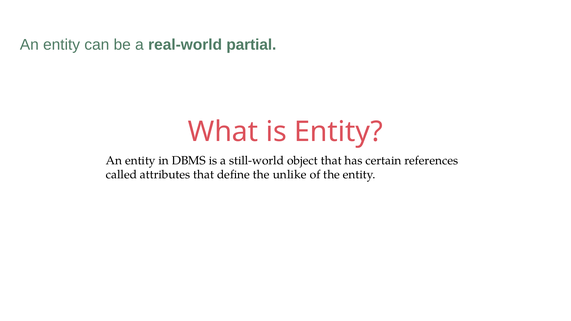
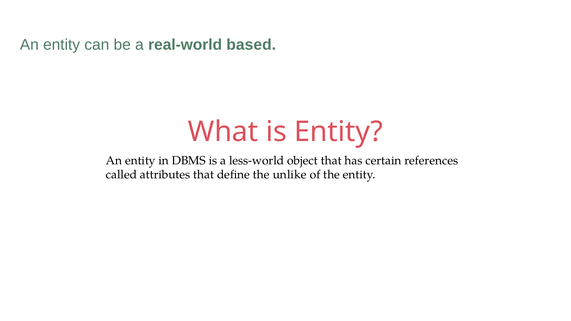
partial: partial -> based (251, 45)
still-world: still-world -> less-world (257, 161)
